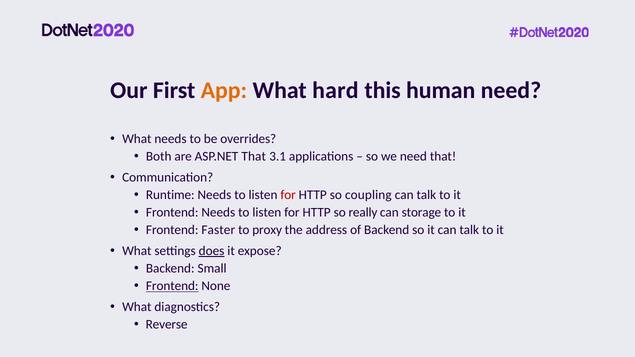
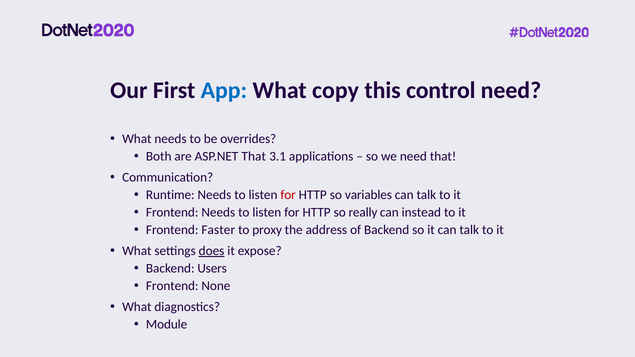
App colour: orange -> blue (224, 91)
hard: hard -> copy (335, 91)
human: human -> control (441, 91)
coupling: coupling -> variables (368, 195)
storage: storage -> instead (421, 212)
Small: Small -> Users (212, 269)
Frontend underline: present -> none (172, 286)
Reverse: Reverse -> Module (167, 325)
